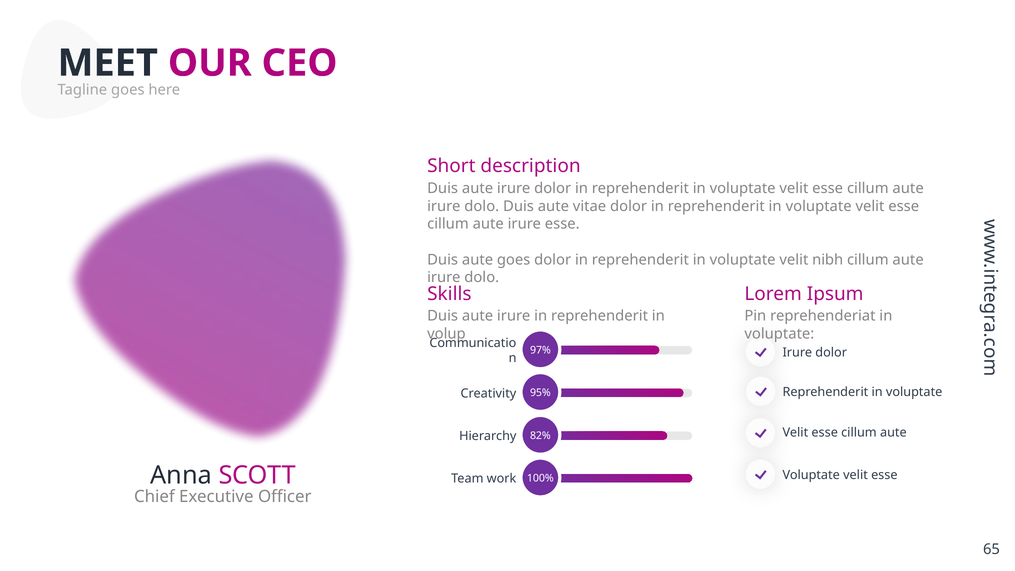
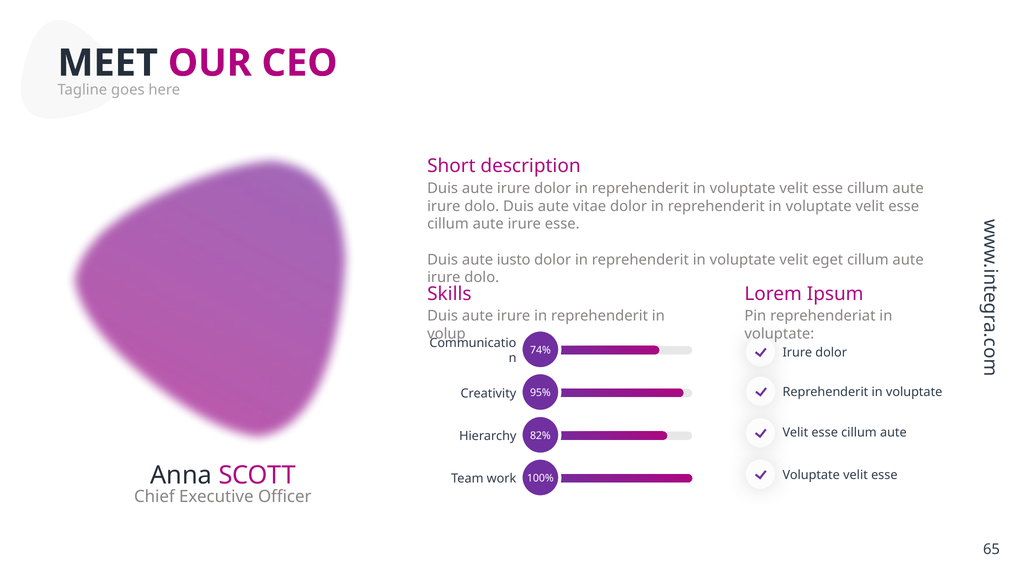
aute goes: goes -> iusto (514, 260)
nibh: nibh -> eget (828, 260)
97%: 97% -> 74% (540, 350)
